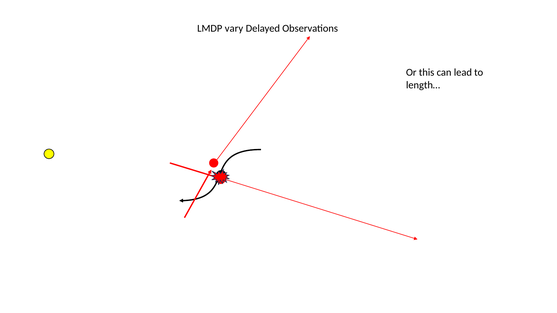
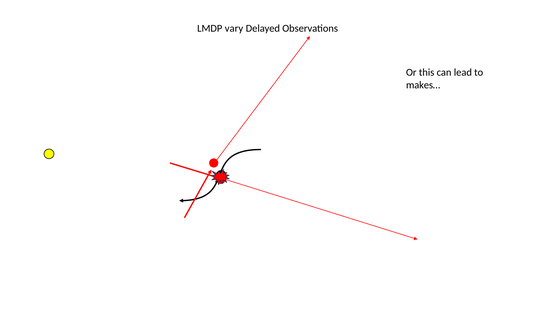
length…: length… -> makes… (423, 85)
